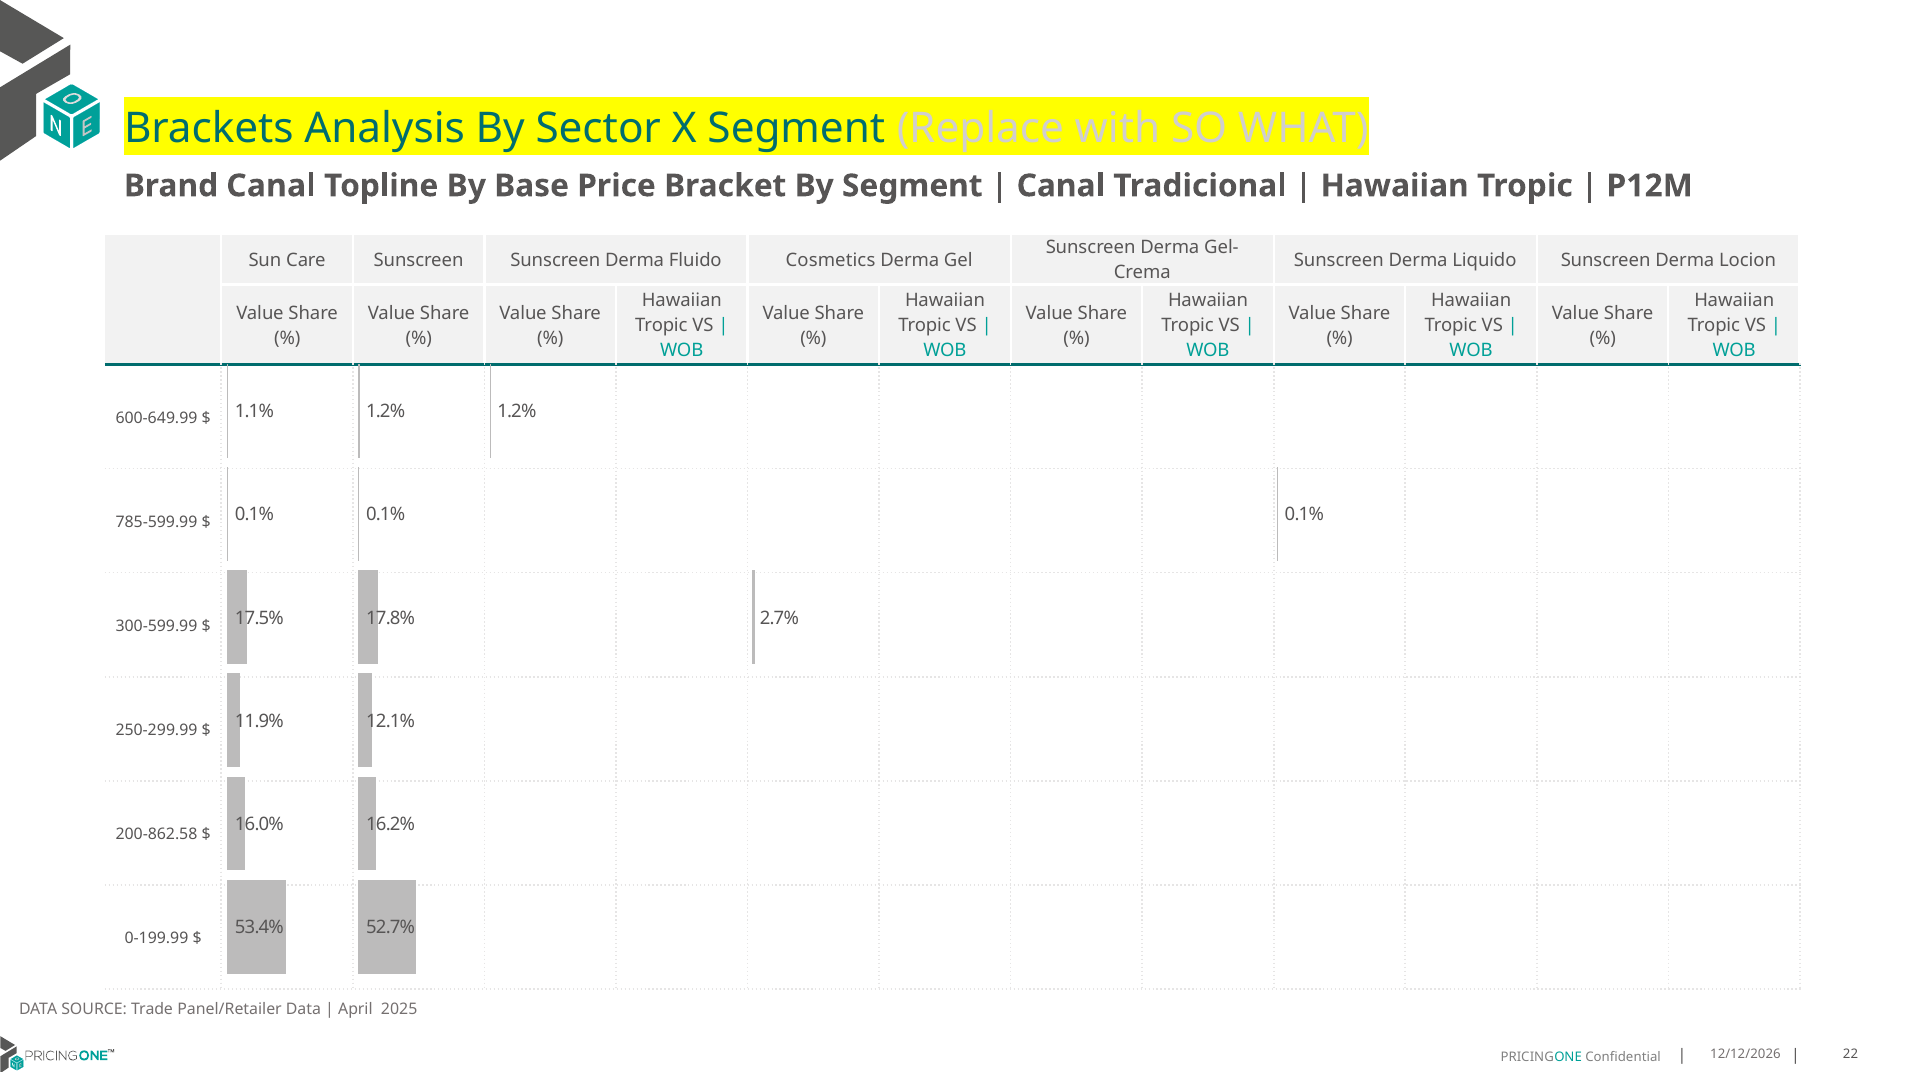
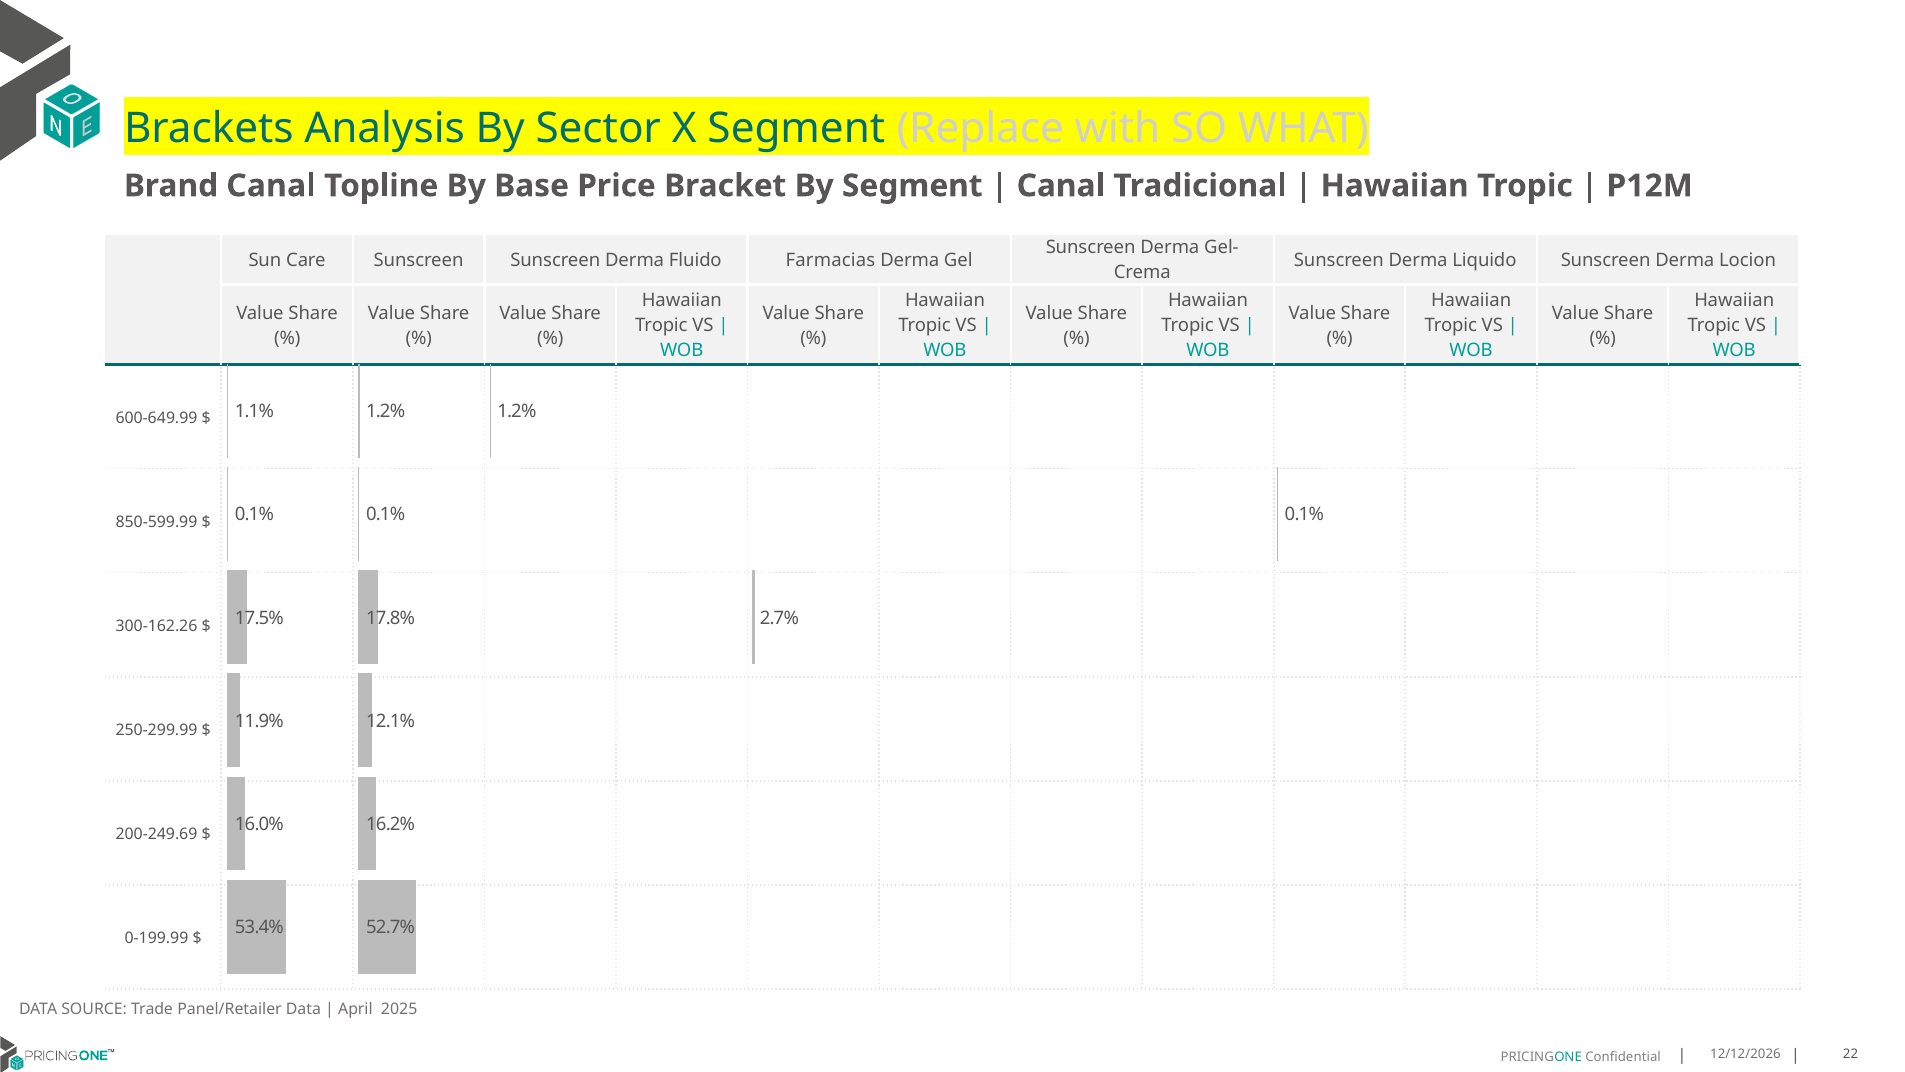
Cosmetics: Cosmetics -> Farmacias (830, 260)
785-599.99: 785-599.99 -> 850-599.99 (156, 522)
300-599.99: 300-599.99 -> 300-162.26 (156, 626)
200-862.58: 200-862.58 -> 200-249.69 (156, 834)
